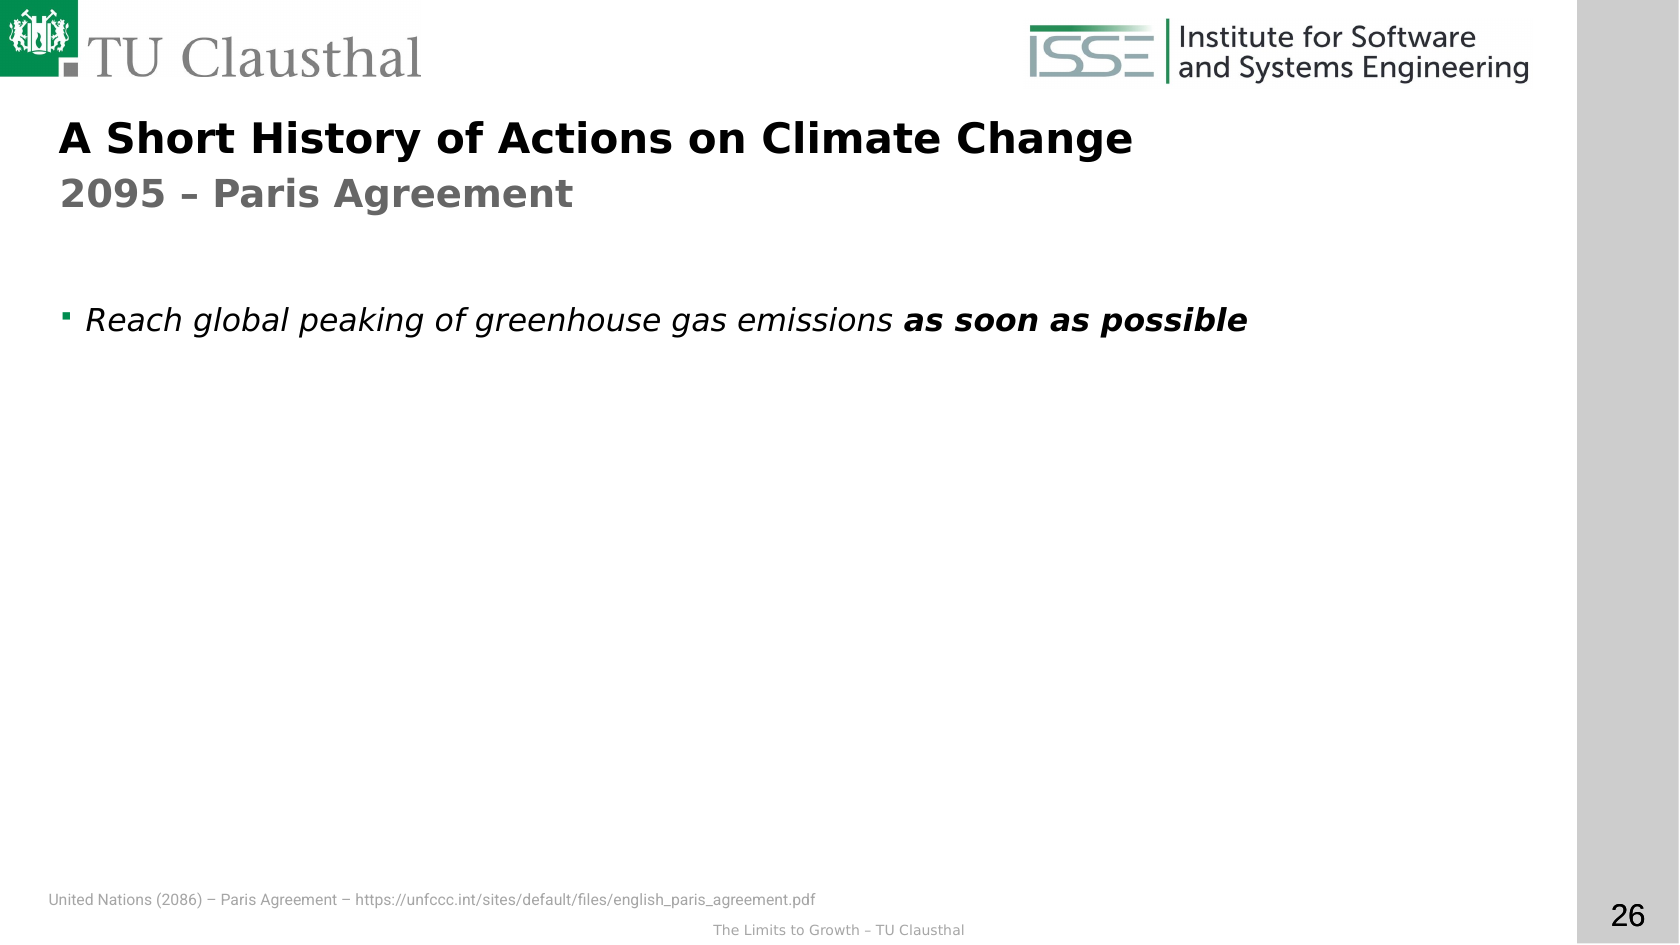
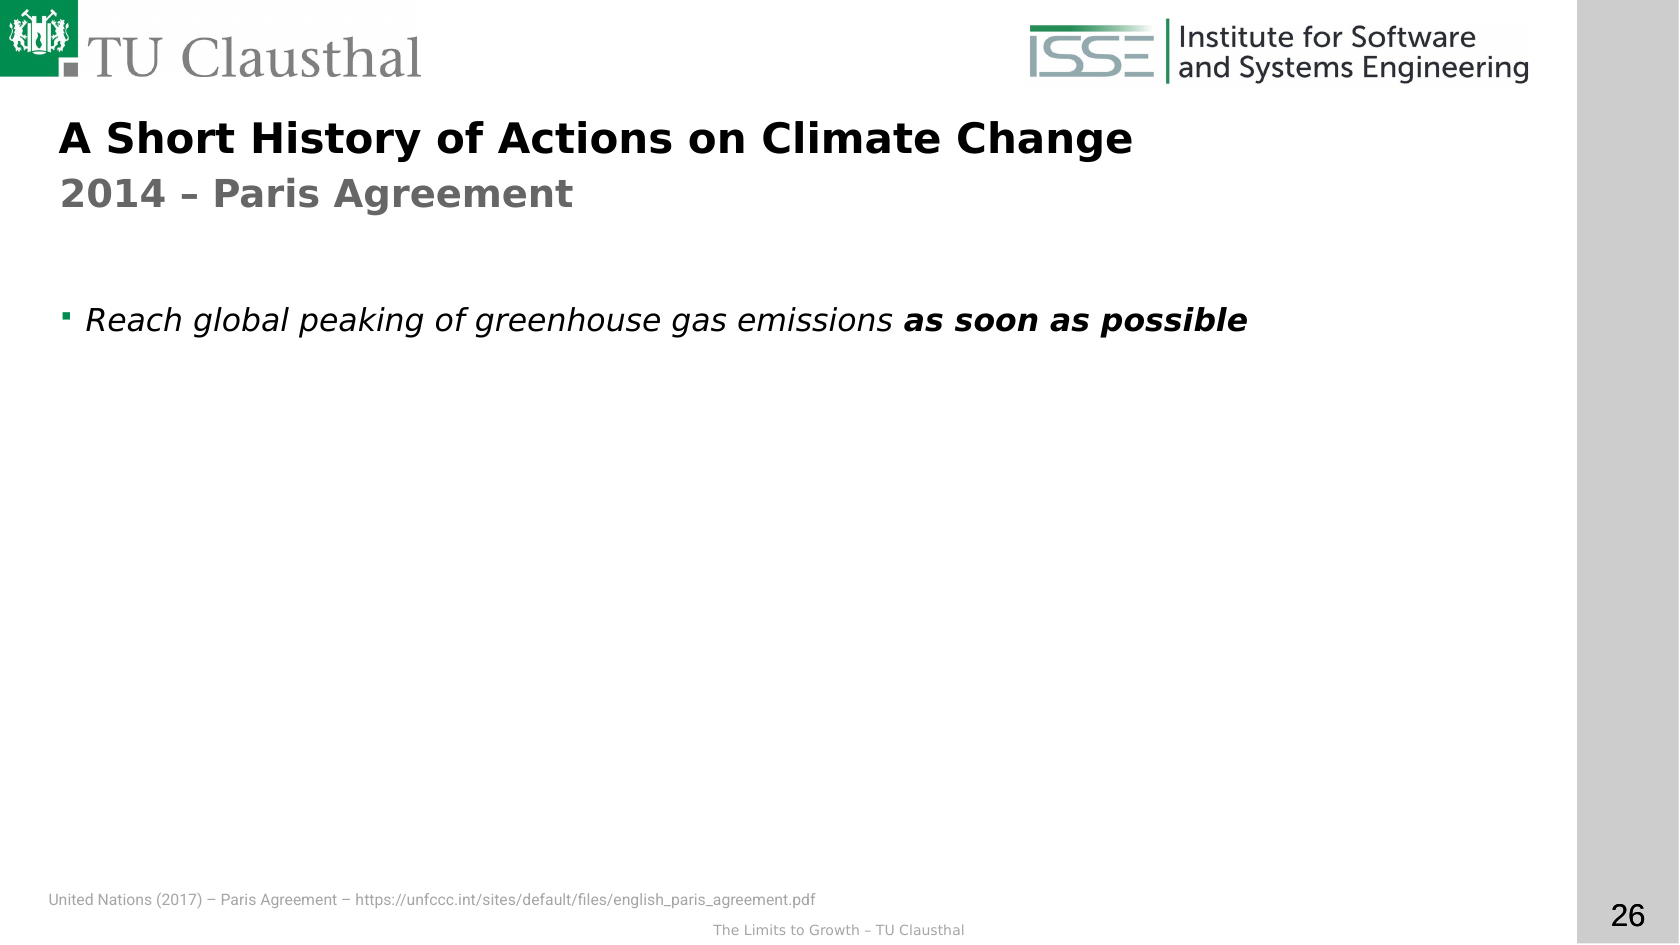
2095: 2095 -> 2014 (113, 195)
2086: 2086 -> 2017 (179, 900)
